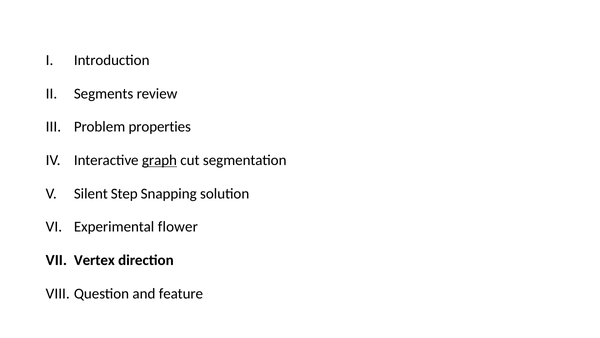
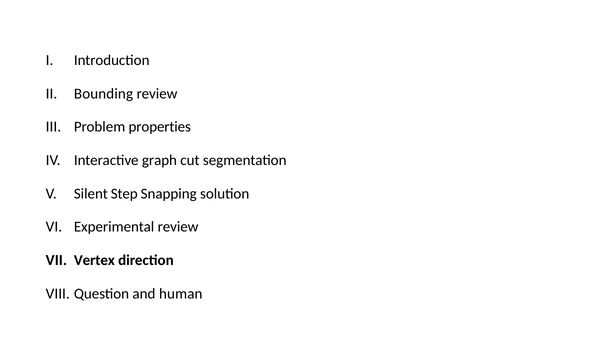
Segments: Segments -> Bounding (104, 94)
graph underline: present -> none (159, 160)
Experimental flower: flower -> review (178, 227)
feature: feature -> human (181, 293)
